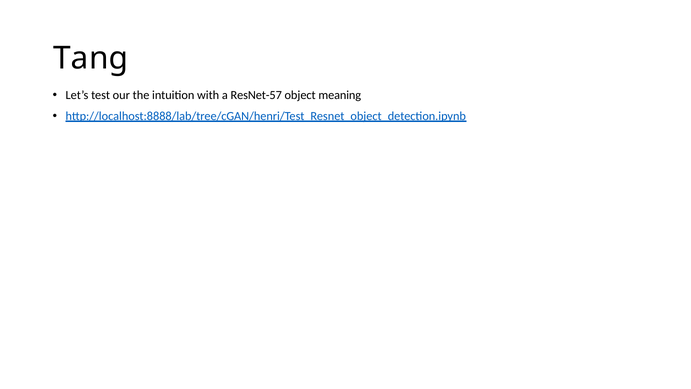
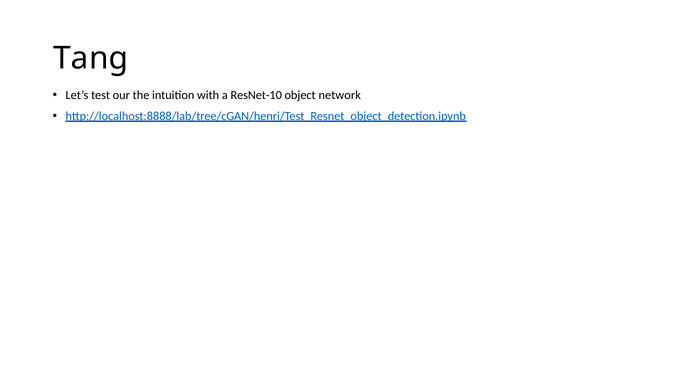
ResNet-57: ResNet-57 -> ResNet-10 (256, 95)
meaning: meaning -> network (340, 95)
